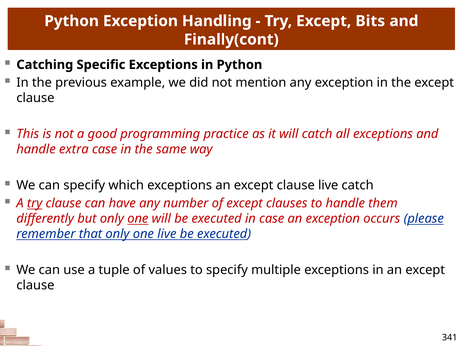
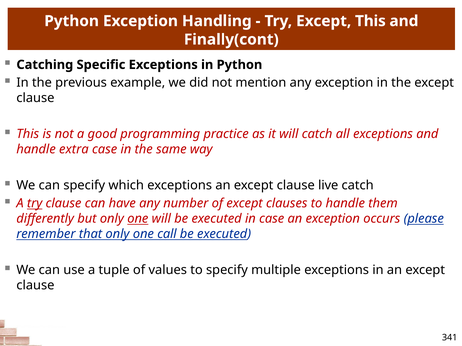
Except Bits: Bits -> This (370, 21)
one live: live -> call (167, 234)
